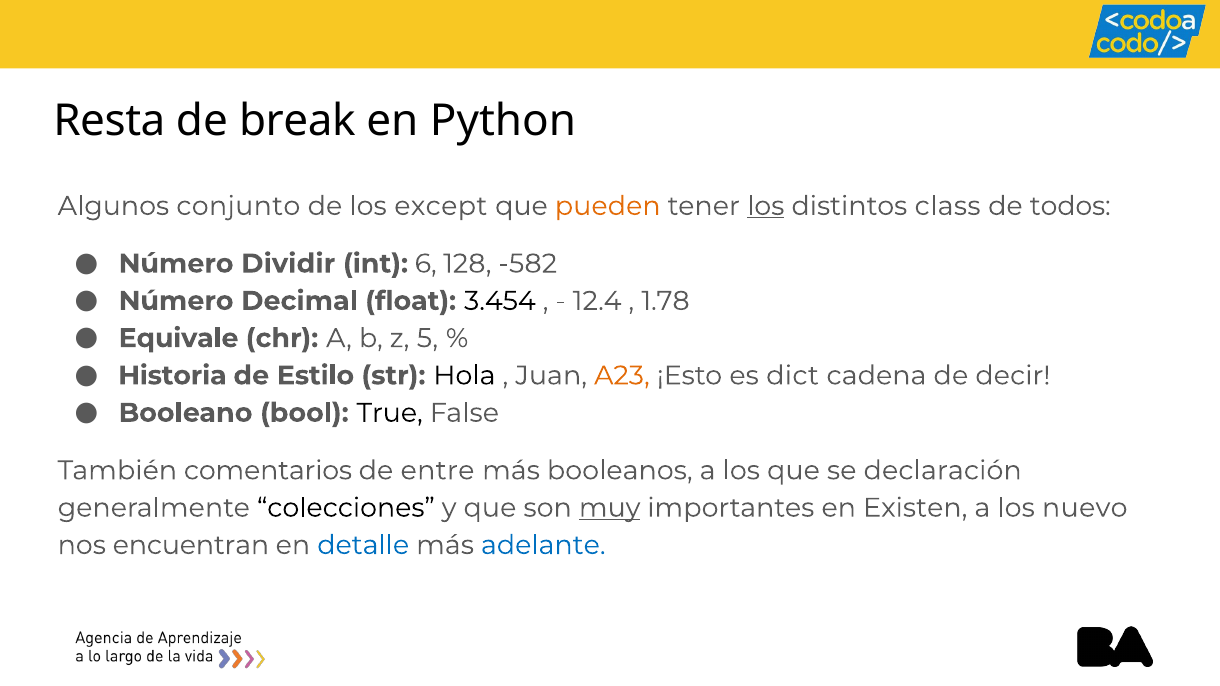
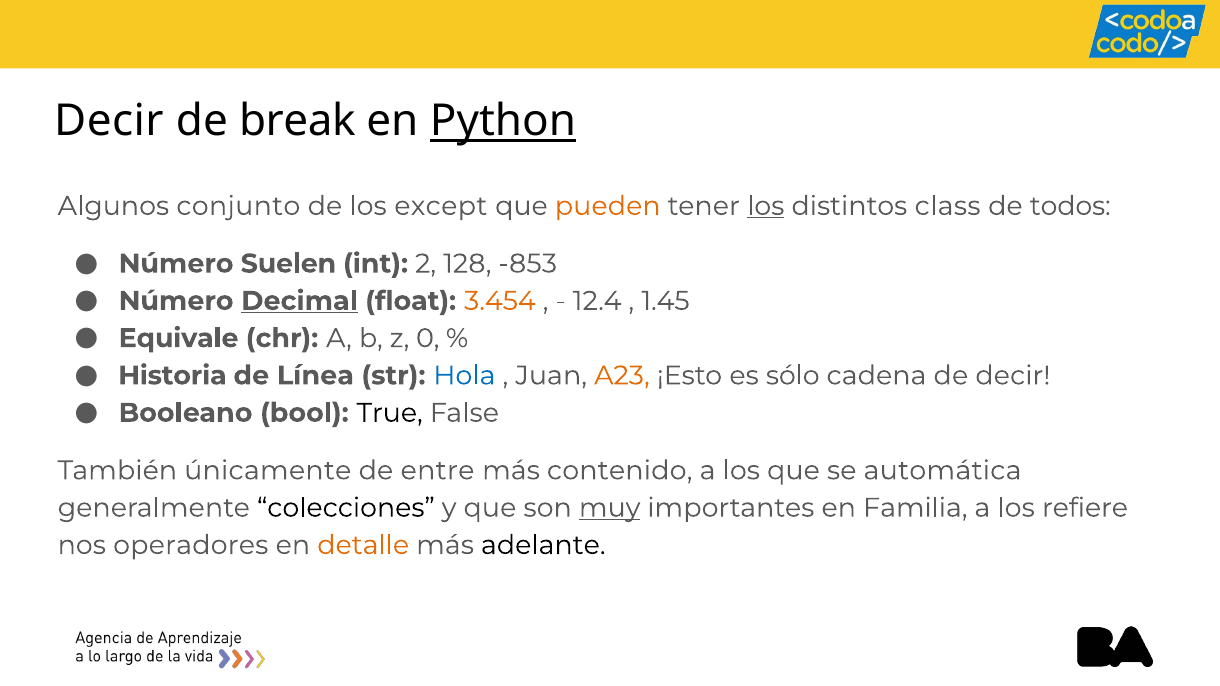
Resta: Resta -> Decir (109, 121)
Python underline: none -> present (503, 121)
Dividir: Dividir -> Suelen (288, 264)
6: 6 -> 2 (426, 264)
-582: -582 -> -853 (528, 264)
Decimal underline: none -> present (299, 301)
3.454 colour: black -> orange (500, 301)
1.78: 1.78 -> 1.45 (666, 301)
5: 5 -> 0 (428, 338)
Estilo: Estilo -> Línea (315, 376)
Hola colour: black -> blue (464, 376)
dict: dict -> sólo (793, 376)
comentarios: comentarios -> únicamente (268, 471)
booleanos: booleanos -> contenido (620, 471)
declaración: declaración -> automática (943, 471)
Existen: Existen -> Familia (915, 508)
nuevo: nuevo -> refiere (1085, 508)
encuentran: encuentran -> operadores (191, 545)
detalle colour: blue -> orange (363, 545)
adelante colour: blue -> black (543, 545)
